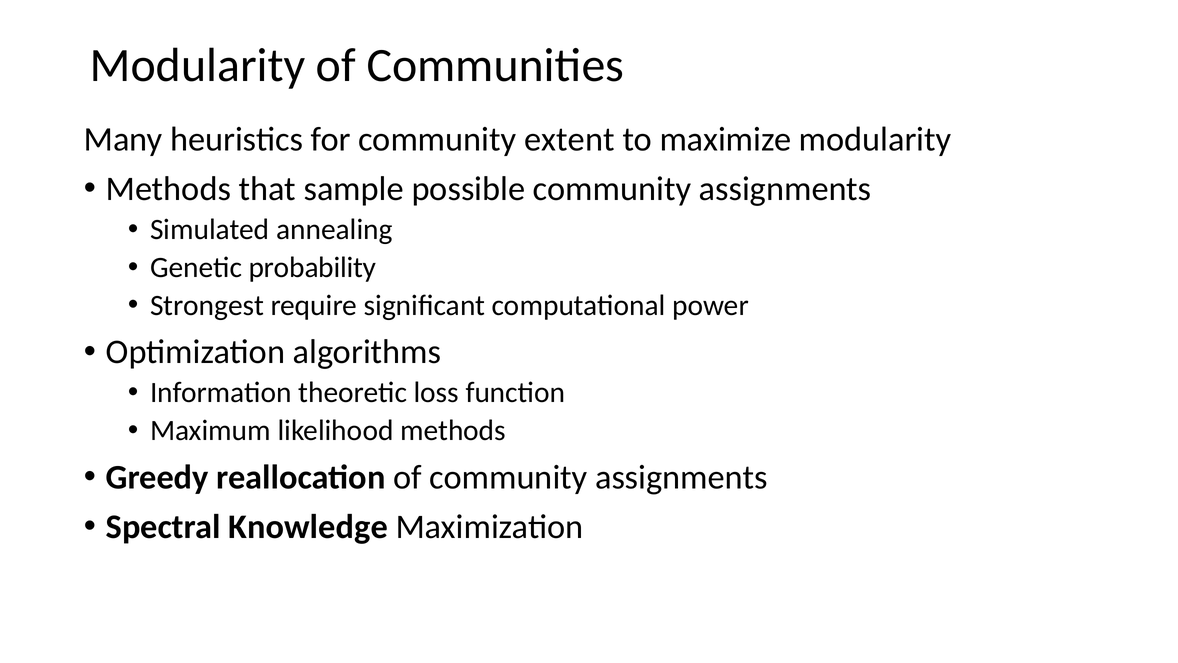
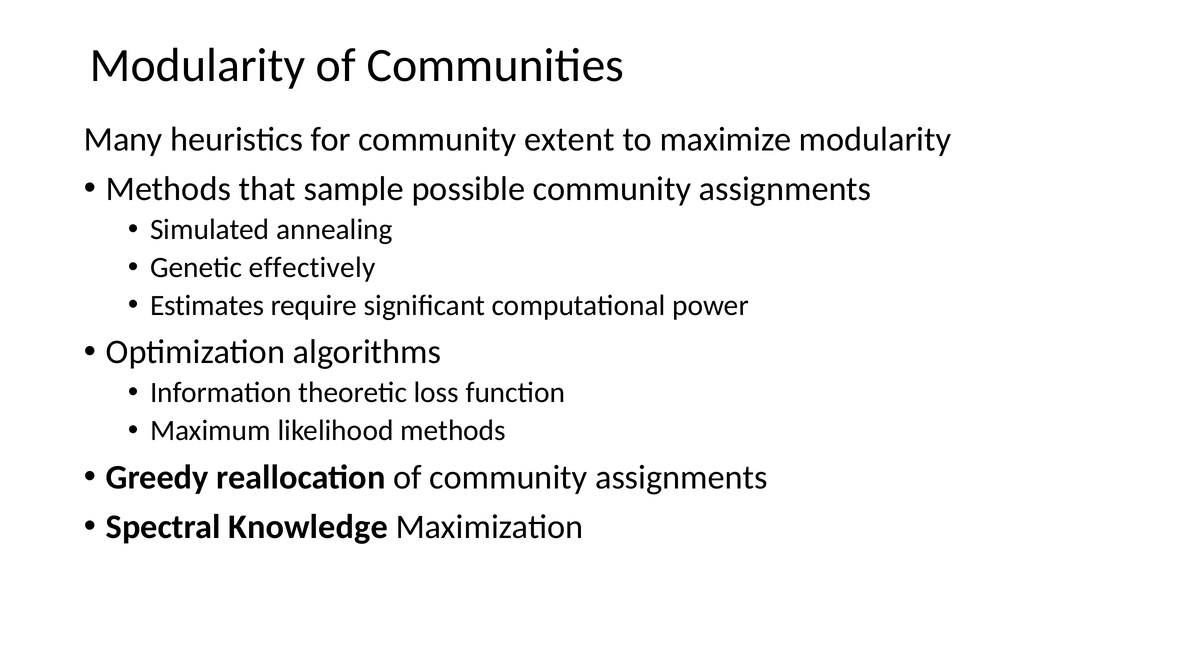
probability: probability -> effectively (312, 267)
Strongest: Strongest -> Estimates (207, 305)
